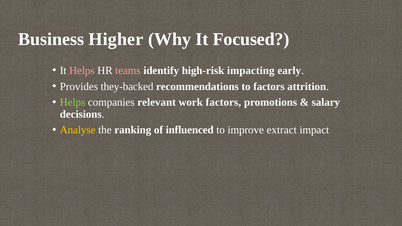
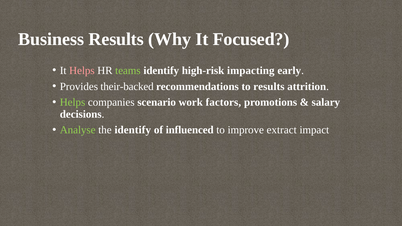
Business Higher: Higher -> Results (116, 39)
teams colour: pink -> light green (128, 71)
they-backed: they-backed -> their-backed (127, 86)
to factors: factors -> results (269, 86)
relevant: relevant -> scenario (157, 102)
Analyse colour: yellow -> light green (78, 130)
the ranking: ranking -> identify (133, 130)
